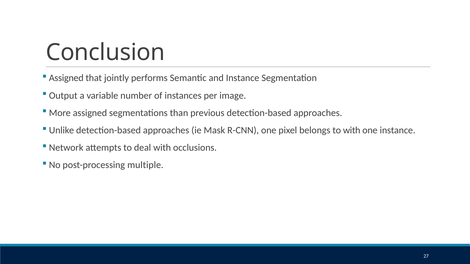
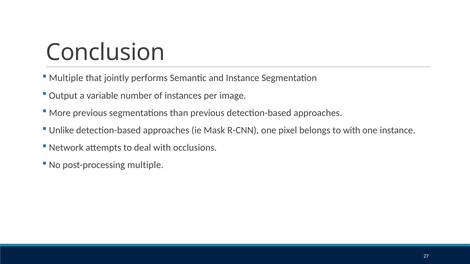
Assigned: Assigned -> Multiple (66, 78)
More assigned: assigned -> previous (90, 113)
